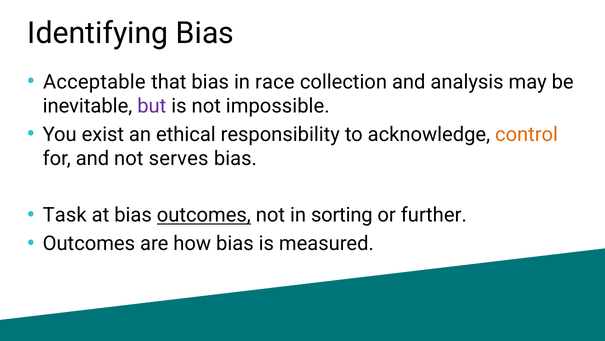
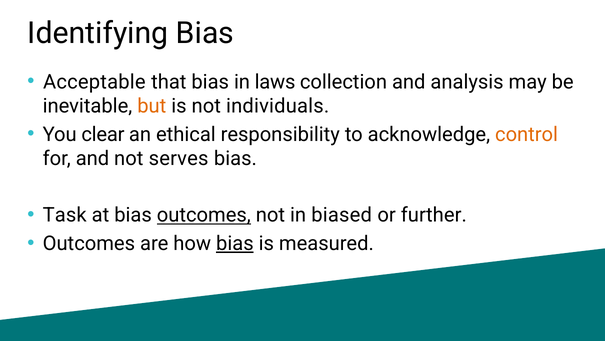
race: race -> laws (275, 82)
but colour: purple -> orange (152, 106)
impossible: impossible -> individuals (278, 106)
exist: exist -> clear (103, 134)
sorting: sorting -> biased (342, 215)
bias underline: none -> present (235, 243)
